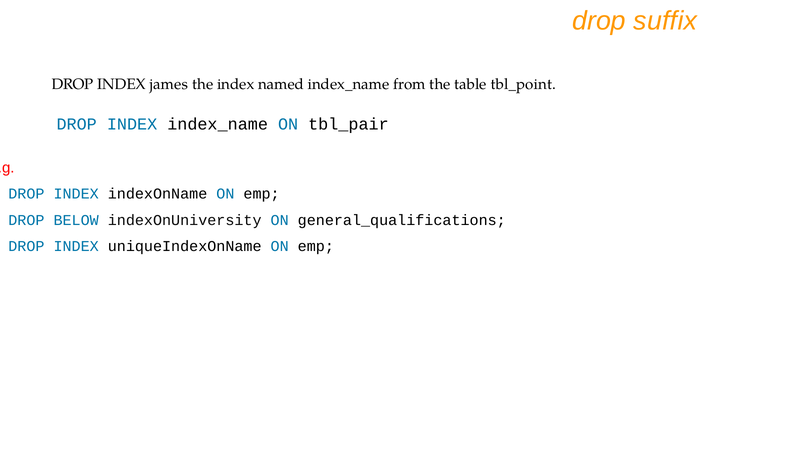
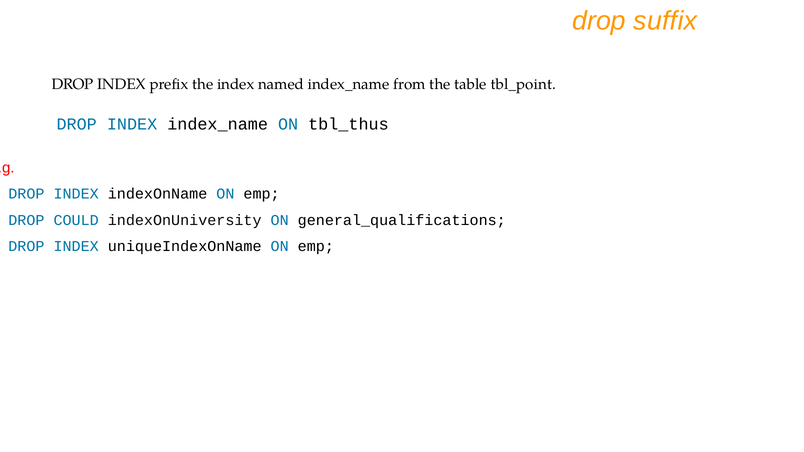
james: james -> prefix (169, 84)
tbl_pair: tbl_pair -> tbl_thus (348, 124)
BELOW: BELOW -> COULD (76, 220)
